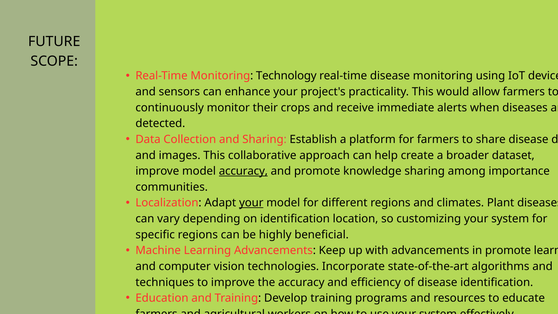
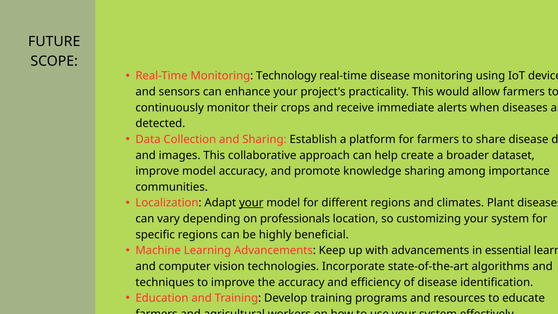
accuracy underline: present -> none (243, 171)
on identification: identification -> professionals (295, 219)
in promote: promote -> essential (508, 250)
